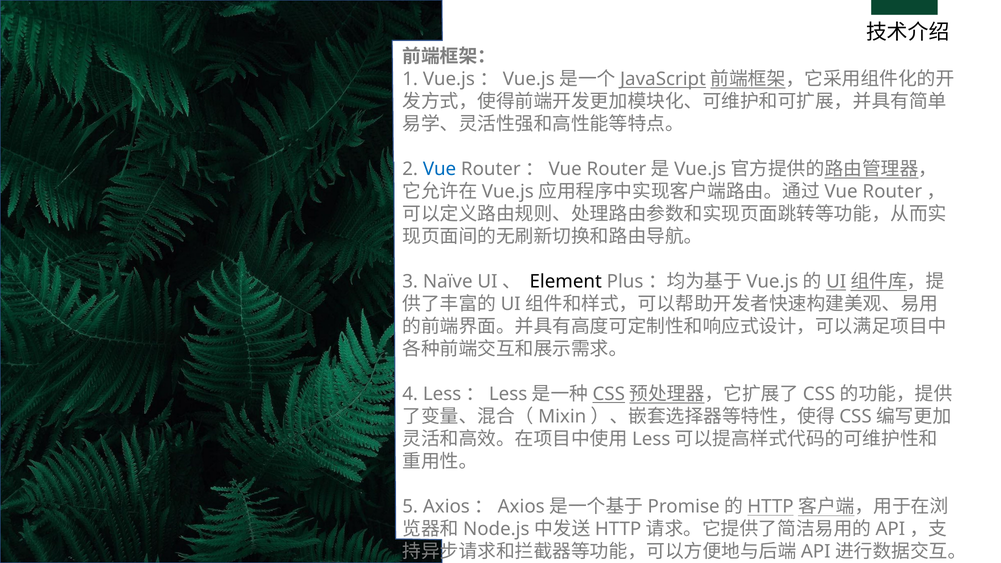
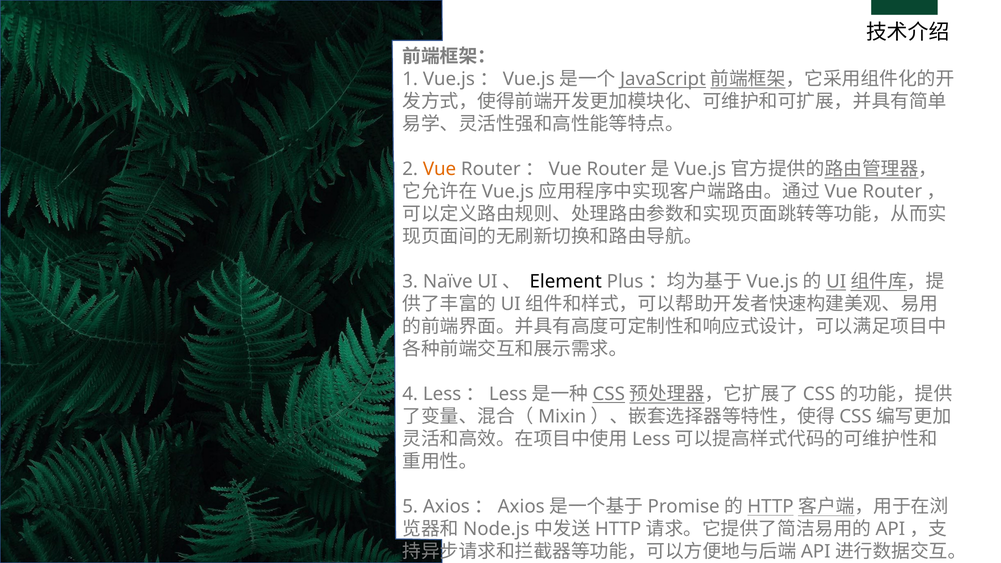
Vue colour: blue -> orange (440, 169)
